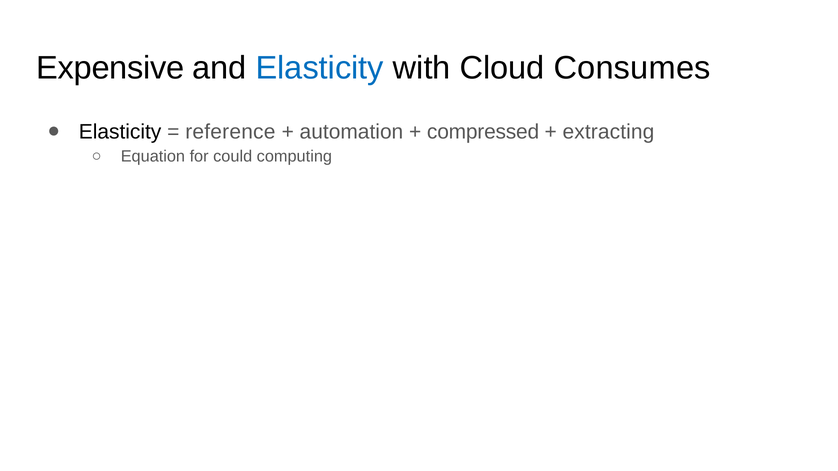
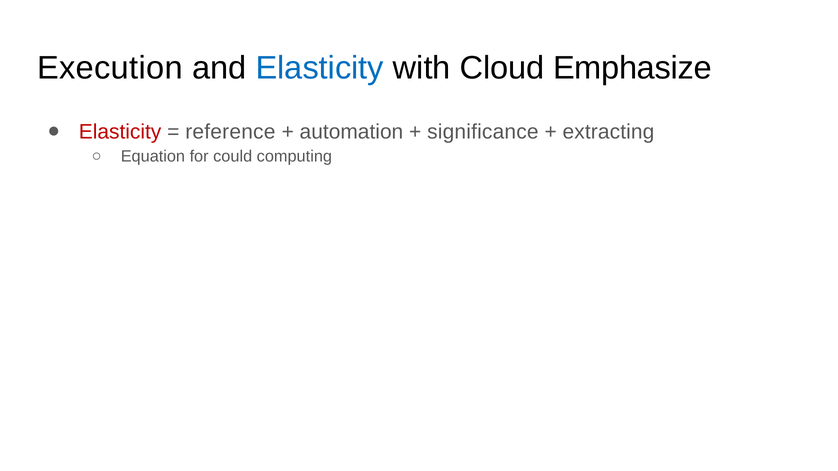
Expensive: Expensive -> Execution (110, 68)
Consumes: Consumes -> Emphasize (632, 68)
Elasticity colour: black -> red (120, 132)
compressed: compressed -> significance (483, 132)
